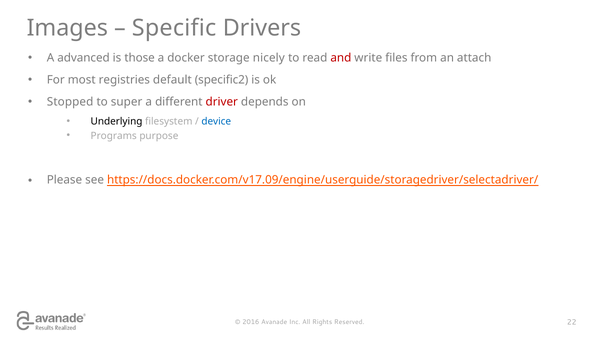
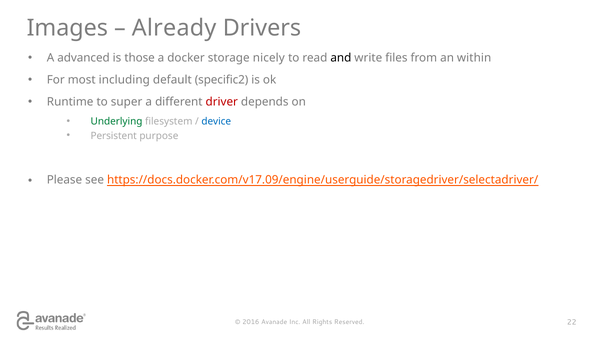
Specific: Specific -> Already (174, 28)
and colour: red -> black (341, 58)
attach: attach -> within (474, 58)
registries: registries -> including (124, 80)
Stopped: Stopped -> Runtime (70, 102)
Underlying colour: black -> green (117, 122)
Programs: Programs -> Persistent (114, 136)
